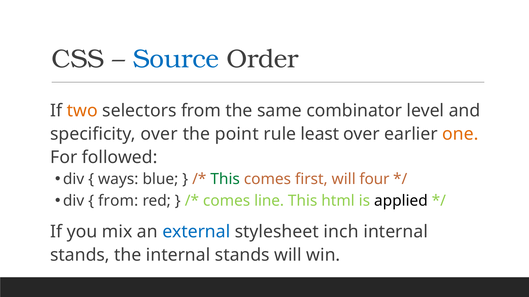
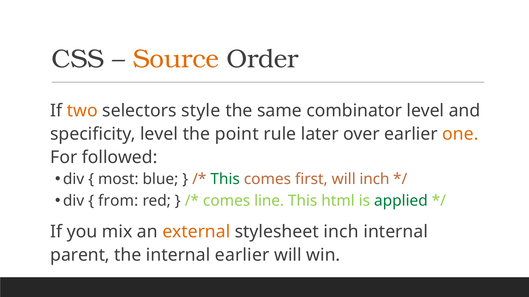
Source colour: blue -> orange (176, 59)
selectors from: from -> style (201, 111)
specificity over: over -> level (159, 134)
least: least -> later (320, 134)
ways: ways -> most (118, 179)
will four: four -> inch (374, 179)
applied colour: black -> green (401, 201)
external colour: blue -> orange (196, 232)
stands: stands -> parent (80, 255)
the internal stands: stands -> earlier (242, 255)
